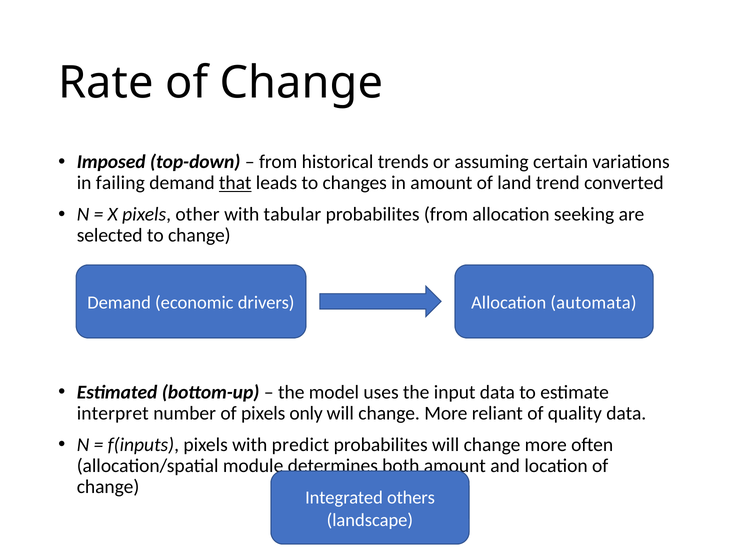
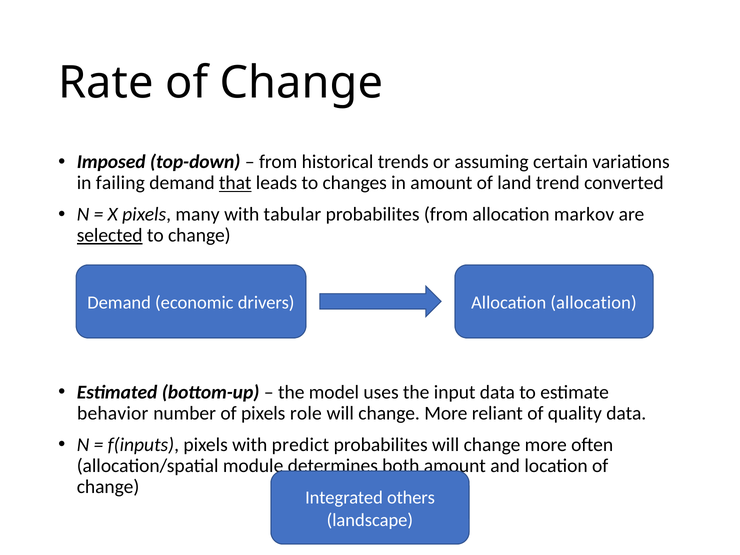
other: other -> many (198, 214)
seeking: seeking -> markov (584, 214)
selected underline: none -> present (110, 235)
Allocation automata: automata -> allocation (594, 303)
interpret: interpret -> behavior (113, 413)
only: only -> role (306, 413)
